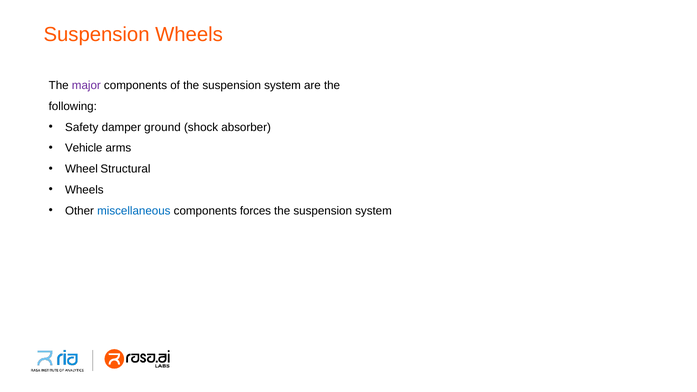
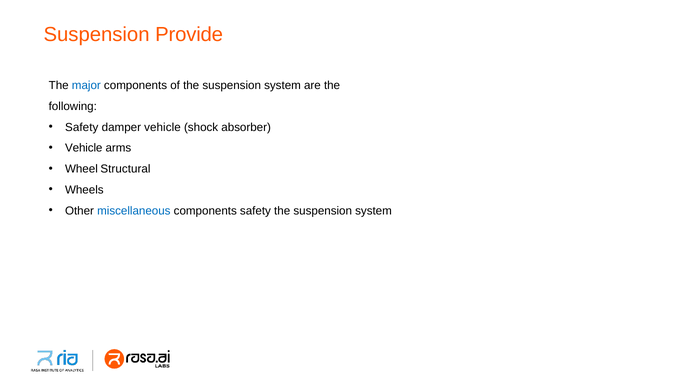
Suspension Wheels: Wheels -> Provide (189, 34)
major colour: purple -> blue (86, 85)
damper ground: ground -> vehicle (162, 127)
components forces: forces -> safety (255, 211)
